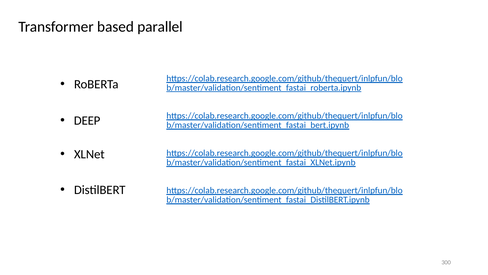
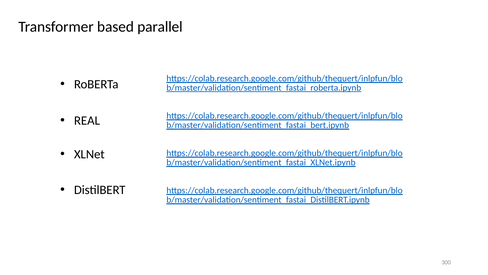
DEEP: DEEP -> REAL (87, 120)
